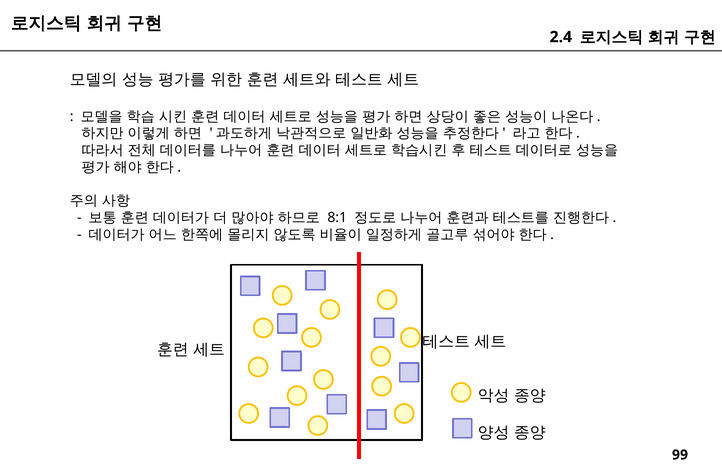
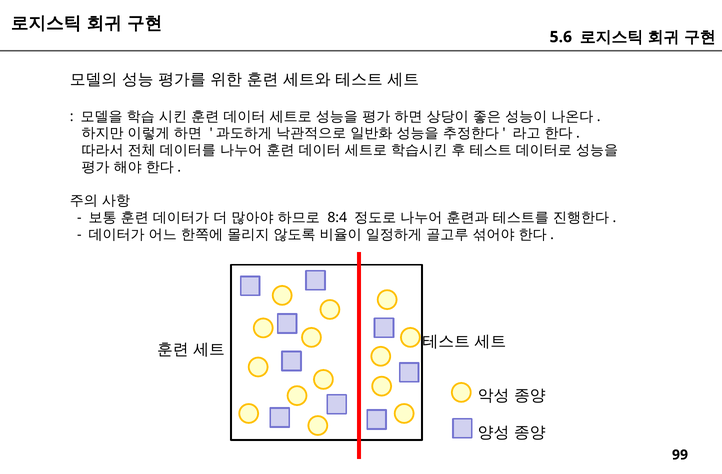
2.4: 2.4 -> 5.6 (561, 37)
8:1: 8:1 -> 8:4 (337, 218)
